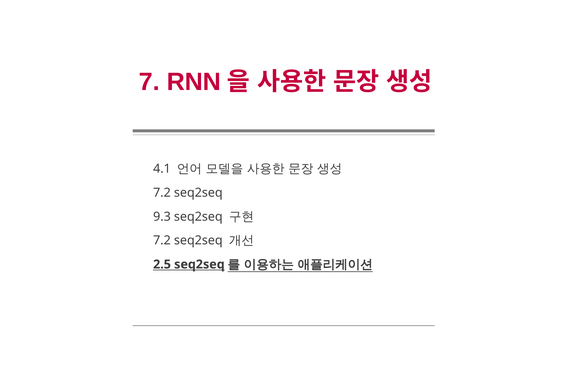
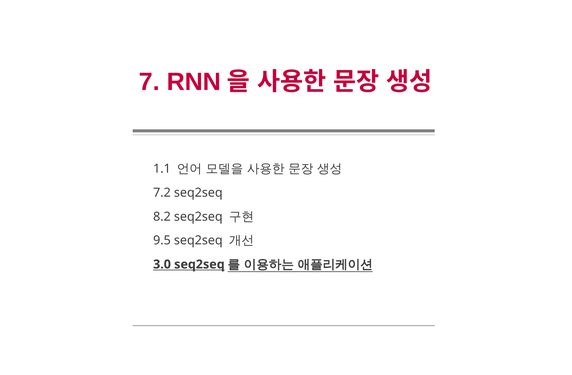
4.1: 4.1 -> 1.1 (162, 169)
9.3: 9.3 -> 8.2 (162, 217)
7.2: 7.2 -> 9.5 (162, 241)
2.5: 2.5 -> 3.0 (162, 265)
